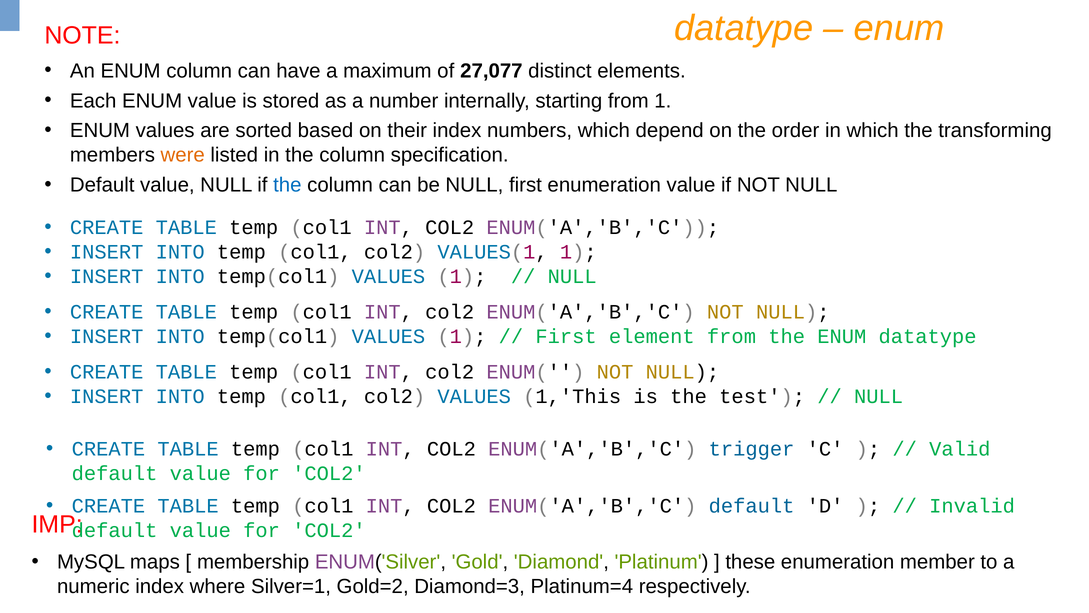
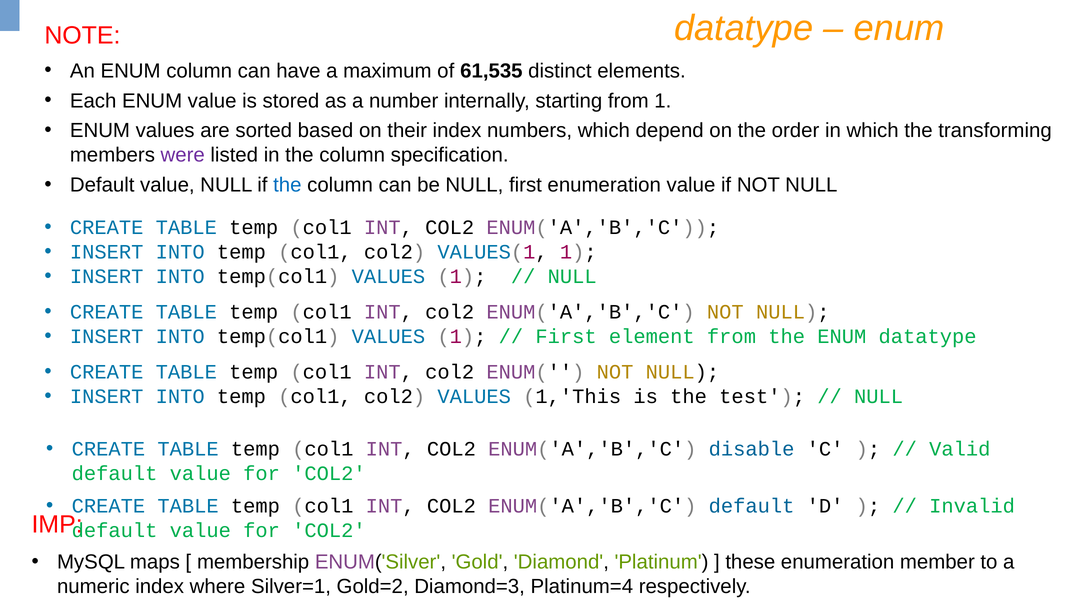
27,077: 27,077 -> 61,535 (491, 71)
were colour: orange -> purple (183, 155)
trigger: trigger -> disable (752, 449)
